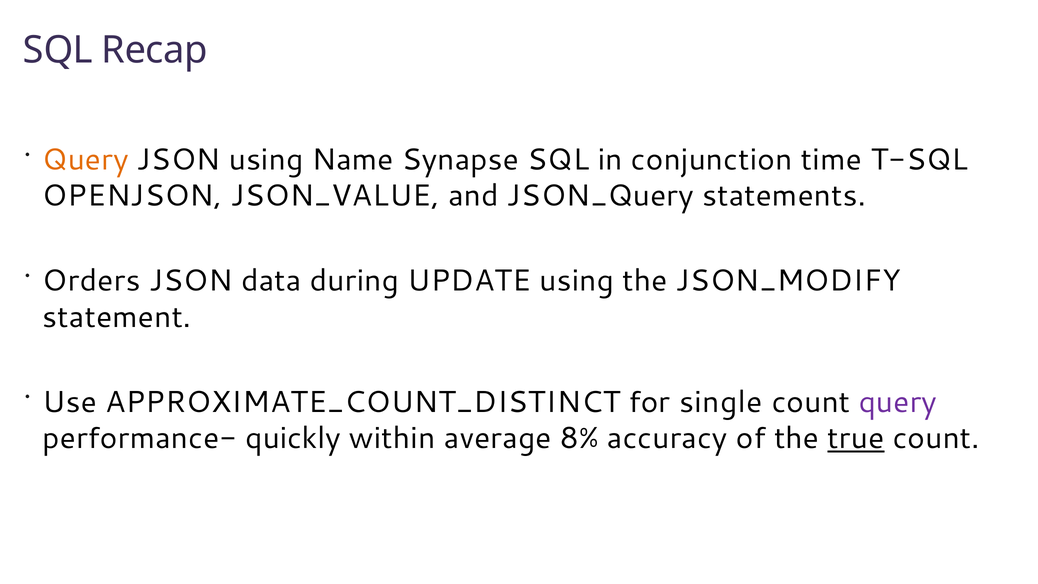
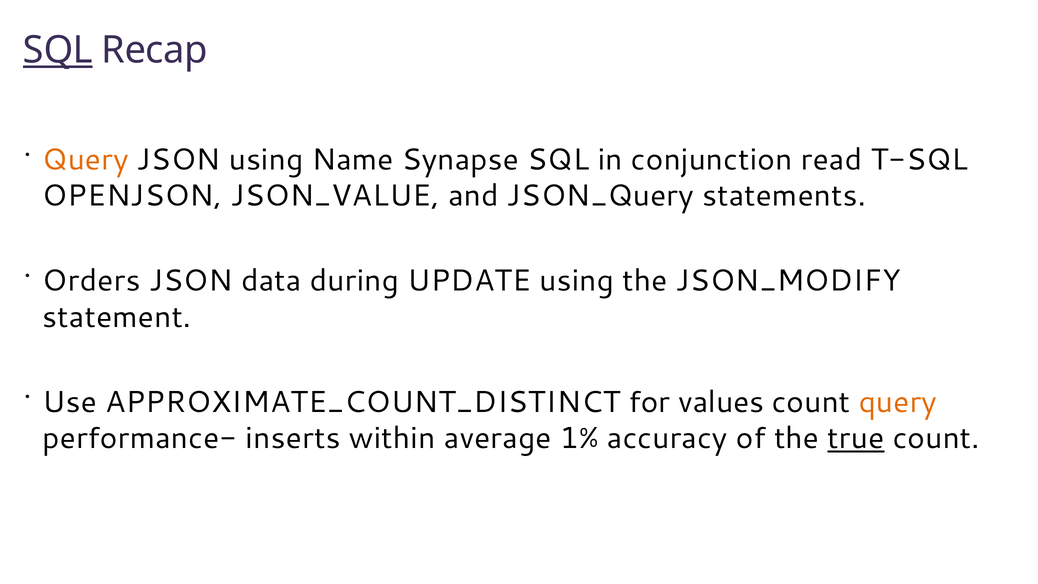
SQL underline: none -> present (58, 50)
time: time -> read (832, 160)
single: single -> values (721, 402)
query colour: purple -> orange (898, 402)
quickly: quickly -> inserts (293, 438)
8%: 8% -> 1% (579, 438)
